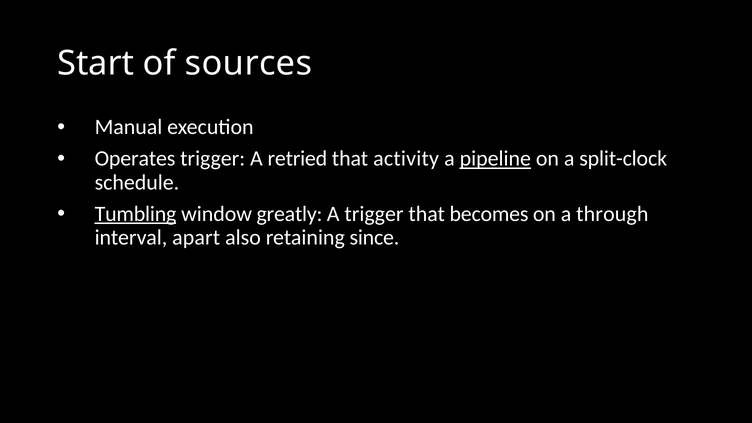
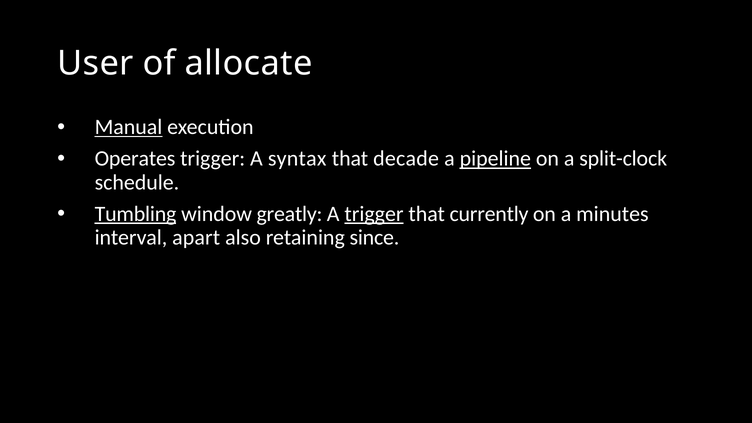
Start: Start -> User (96, 63)
sources: sources -> allocate (249, 63)
Manual underline: none -> present (128, 127)
retried: retried -> syntax (297, 159)
activity: activity -> decade (406, 159)
trigger underline: none -> present (374, 214)
becomes: becomes -> currently (489, 214)
through: through -> minutes (612, 214)
